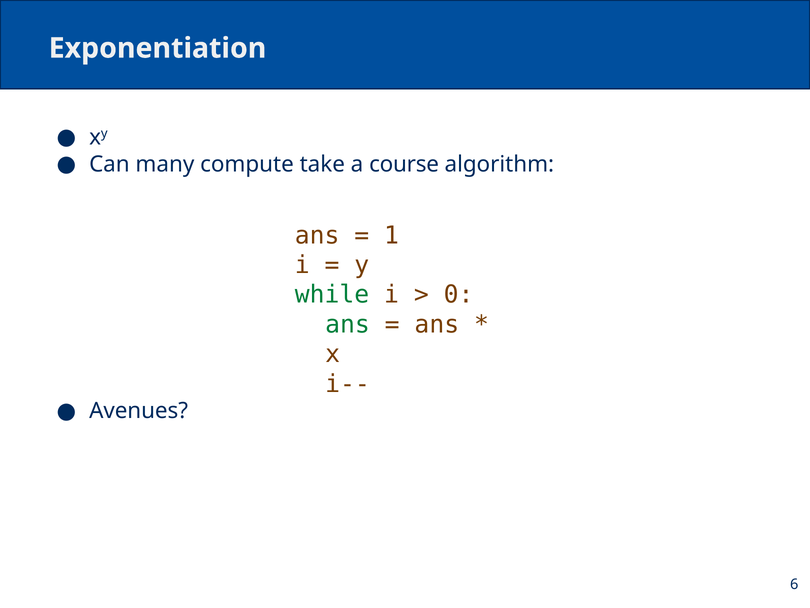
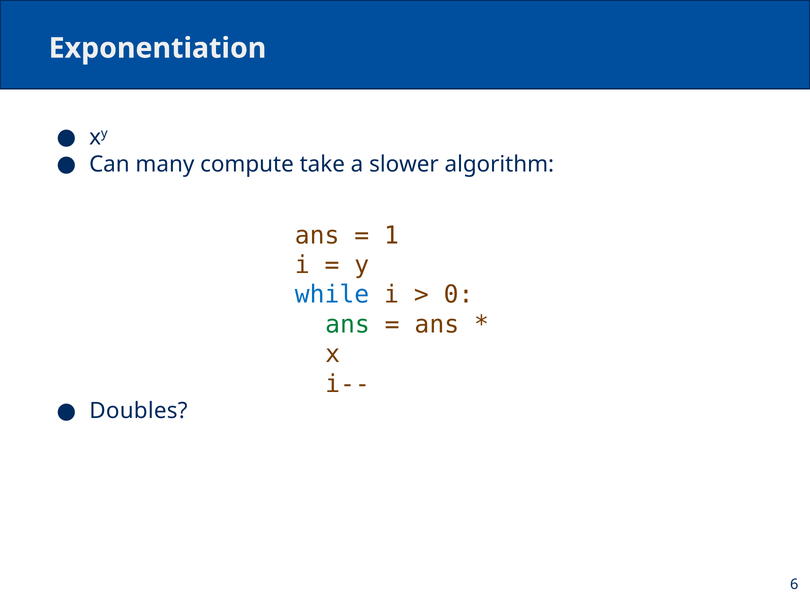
course: course -> slower (404, 164)
while colour: green -> blue (332, 295)
Avenues: Avenues -> Doubles (138, 411)
